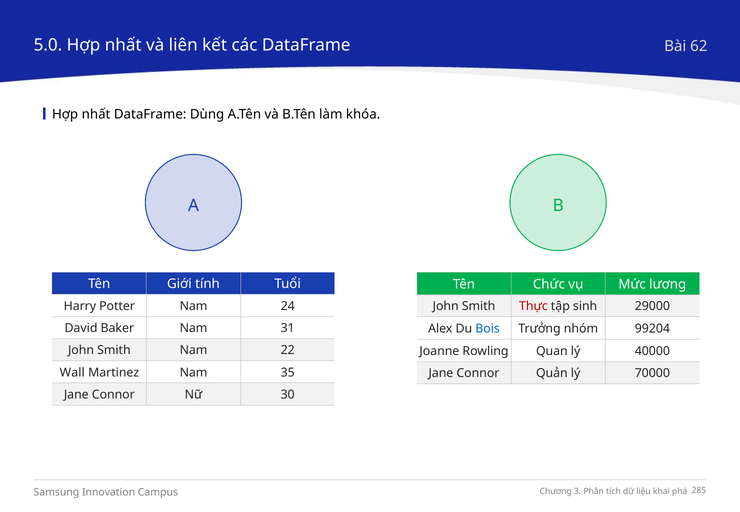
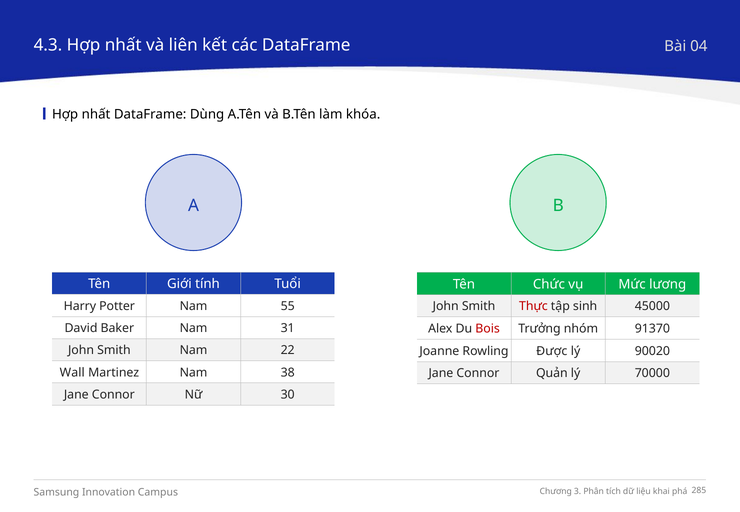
5.0: 5.0 -> 4.3 (48, 45)
62: 62 -> 04 (699, 46)
24: 24 -> 55 (288, 306)
29000: 29000 -> 45000 (652, 307)
Bois colour: blue -> red (488, 329)
99204: 99204 -> 91370 (652, 329)
Quan: Quan -> Được (552, 351)
40000: 40000 -> 90020 (652, 351)
35: 35 -> 38 (288, 373)
